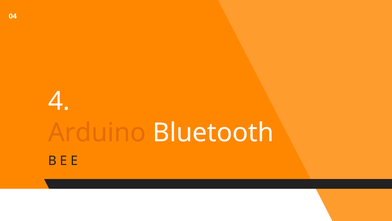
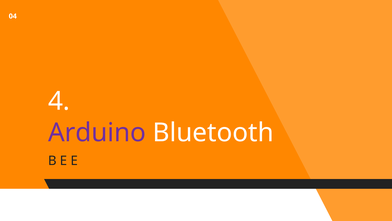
Arduino colour: orange -> purple (97, 132)
